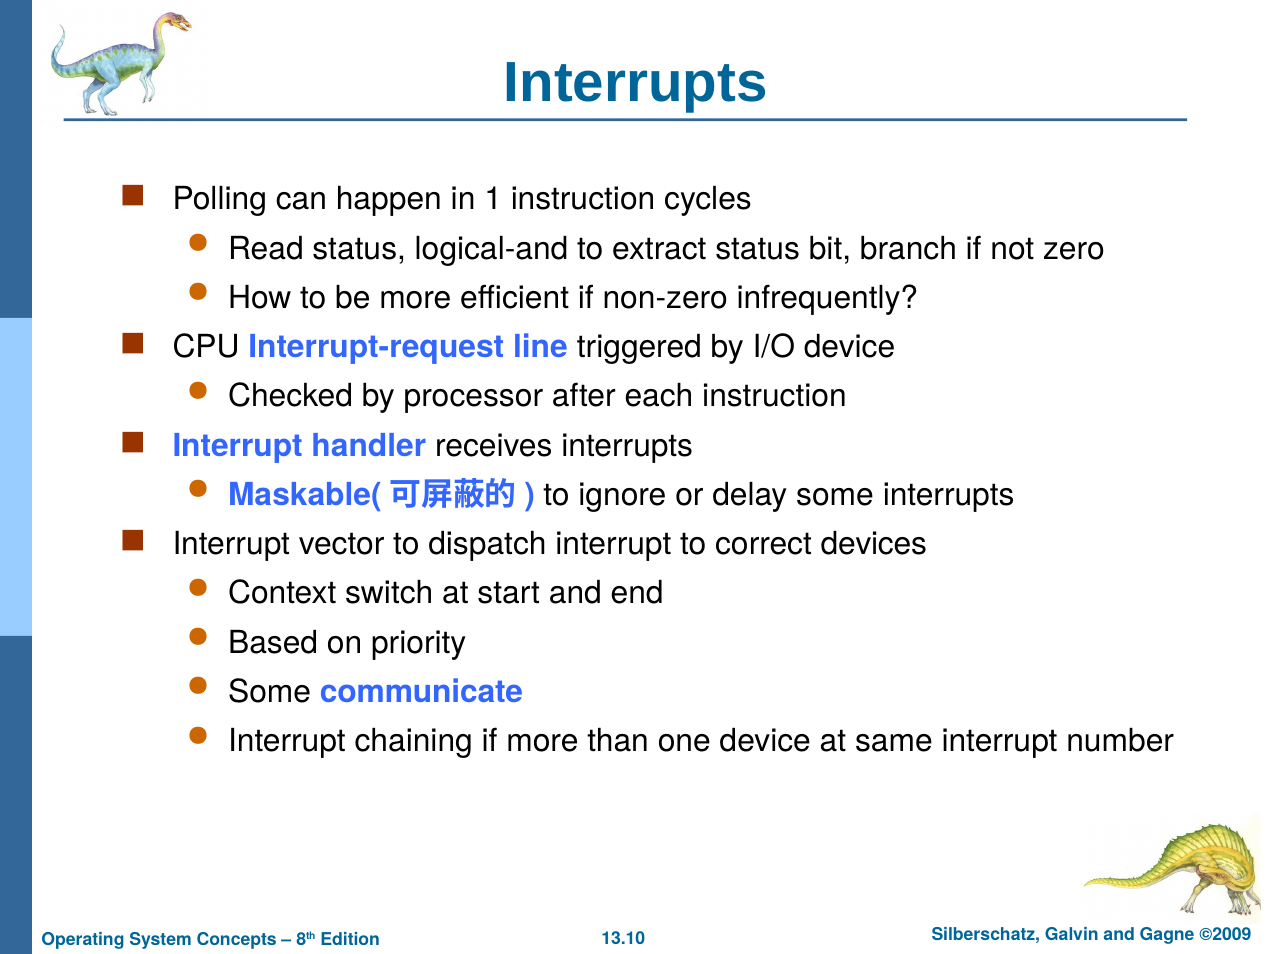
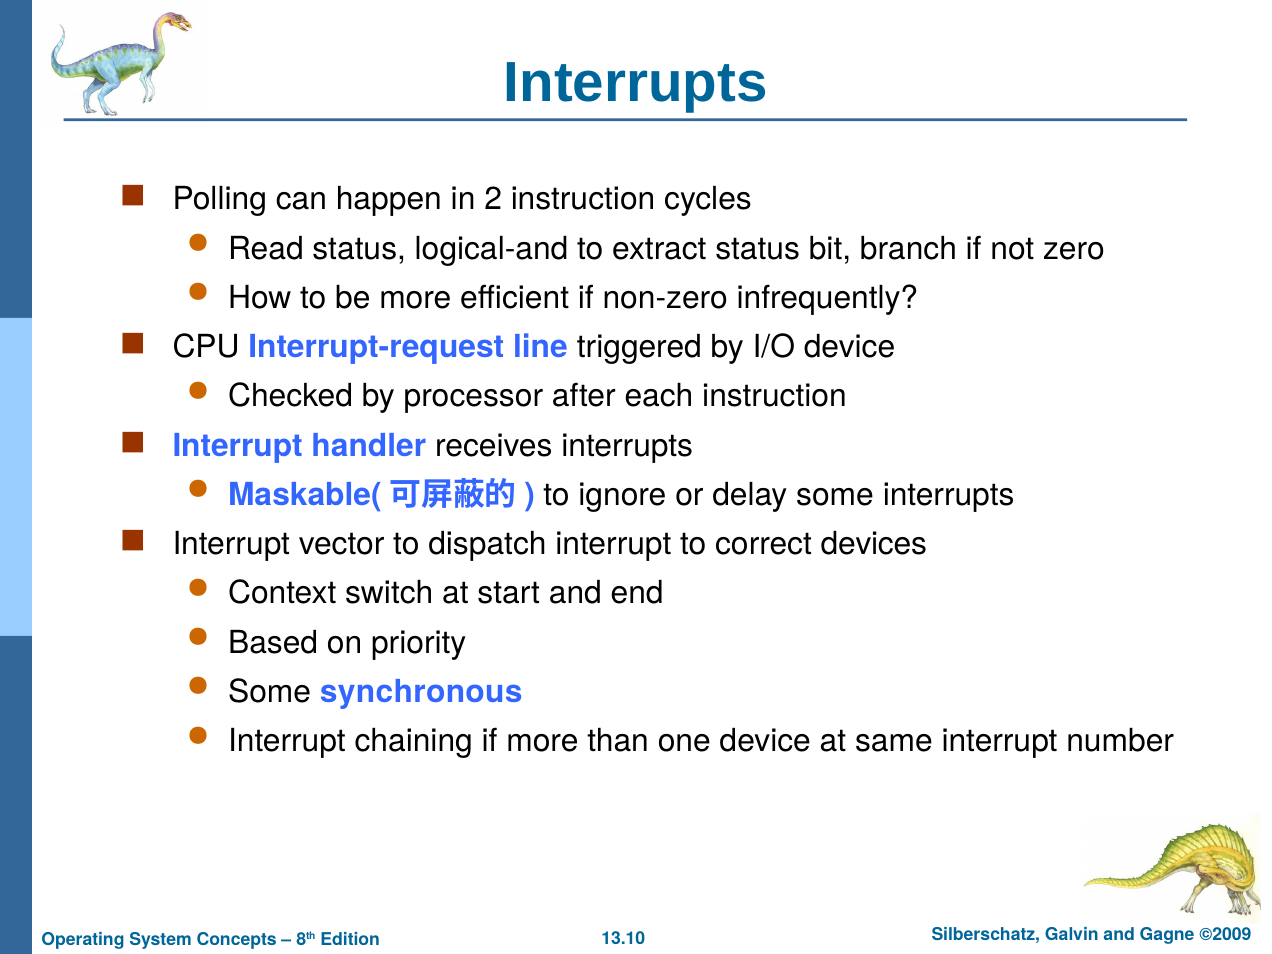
1: 1 -> 2 (493, 199)
communicate: communicate -> synchronous (421, 692)
